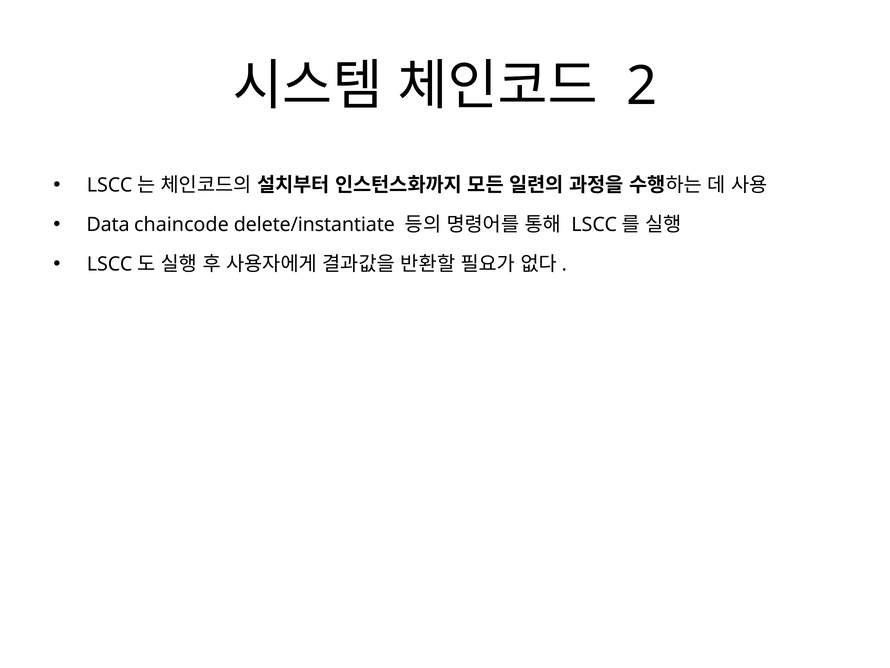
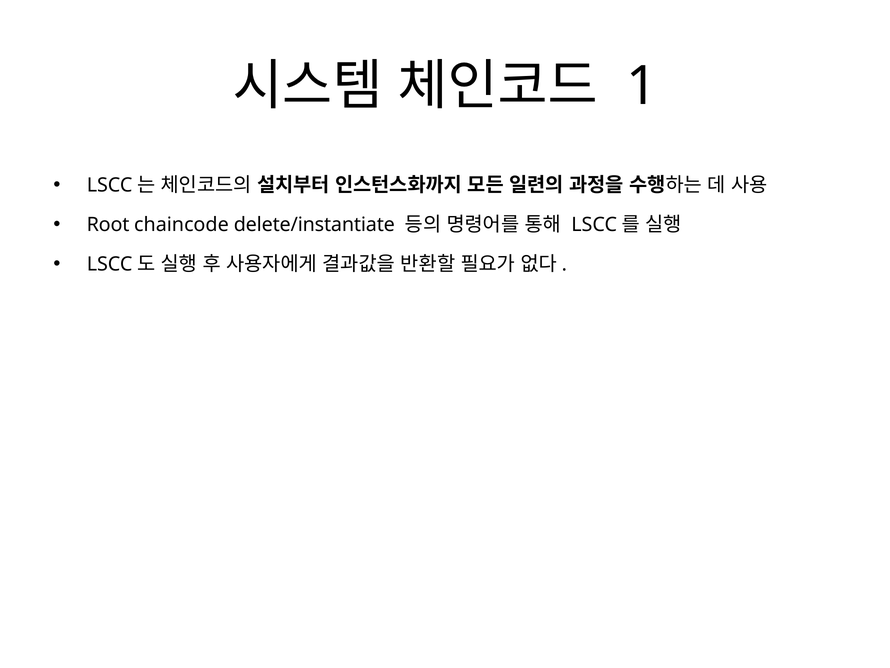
2: 2 -> 1 (642, 86)
Data: Data -> Root (108, 225)
